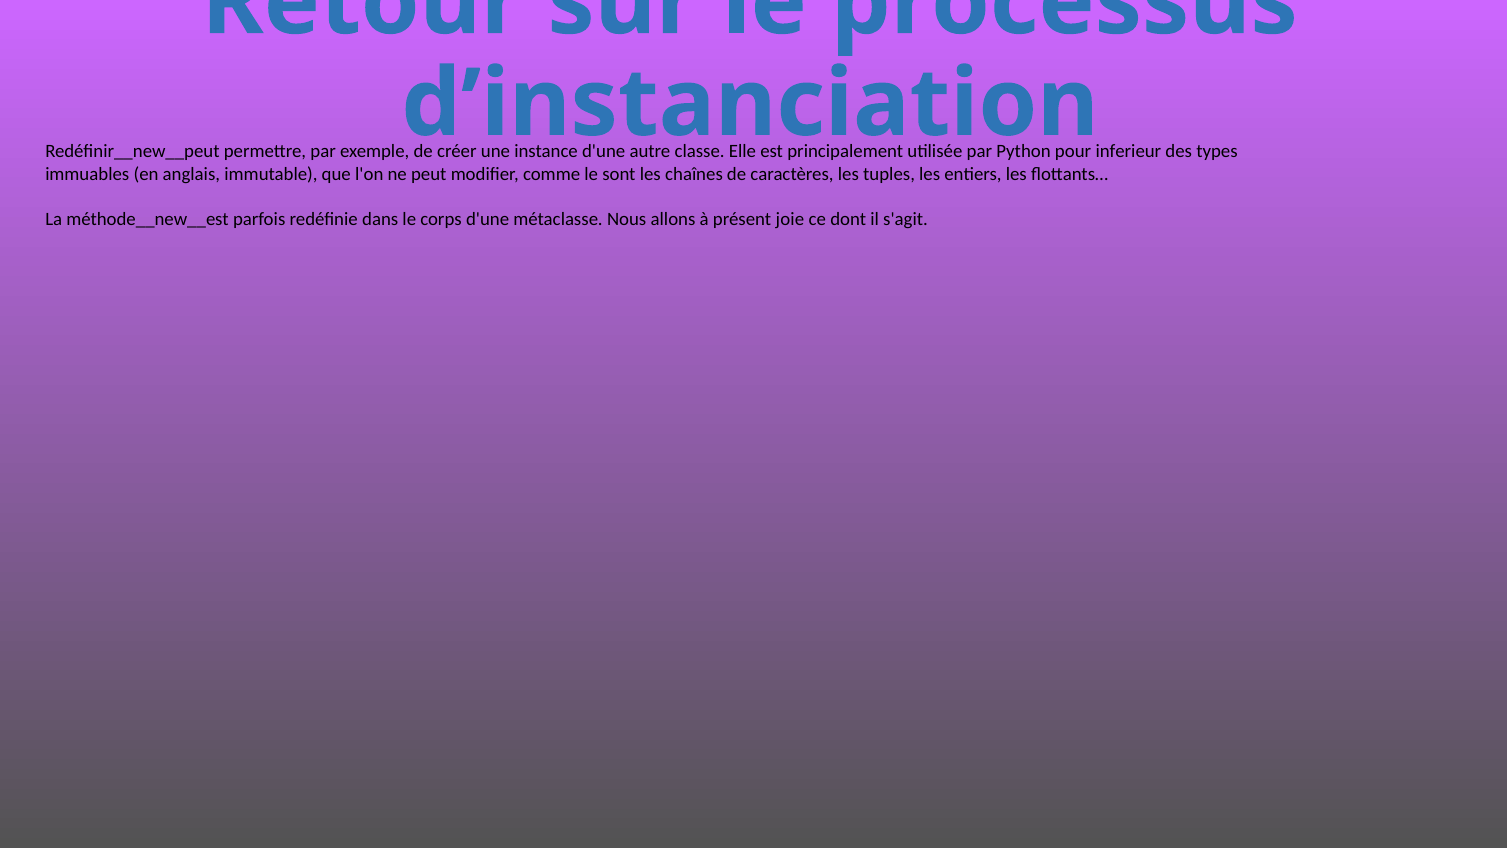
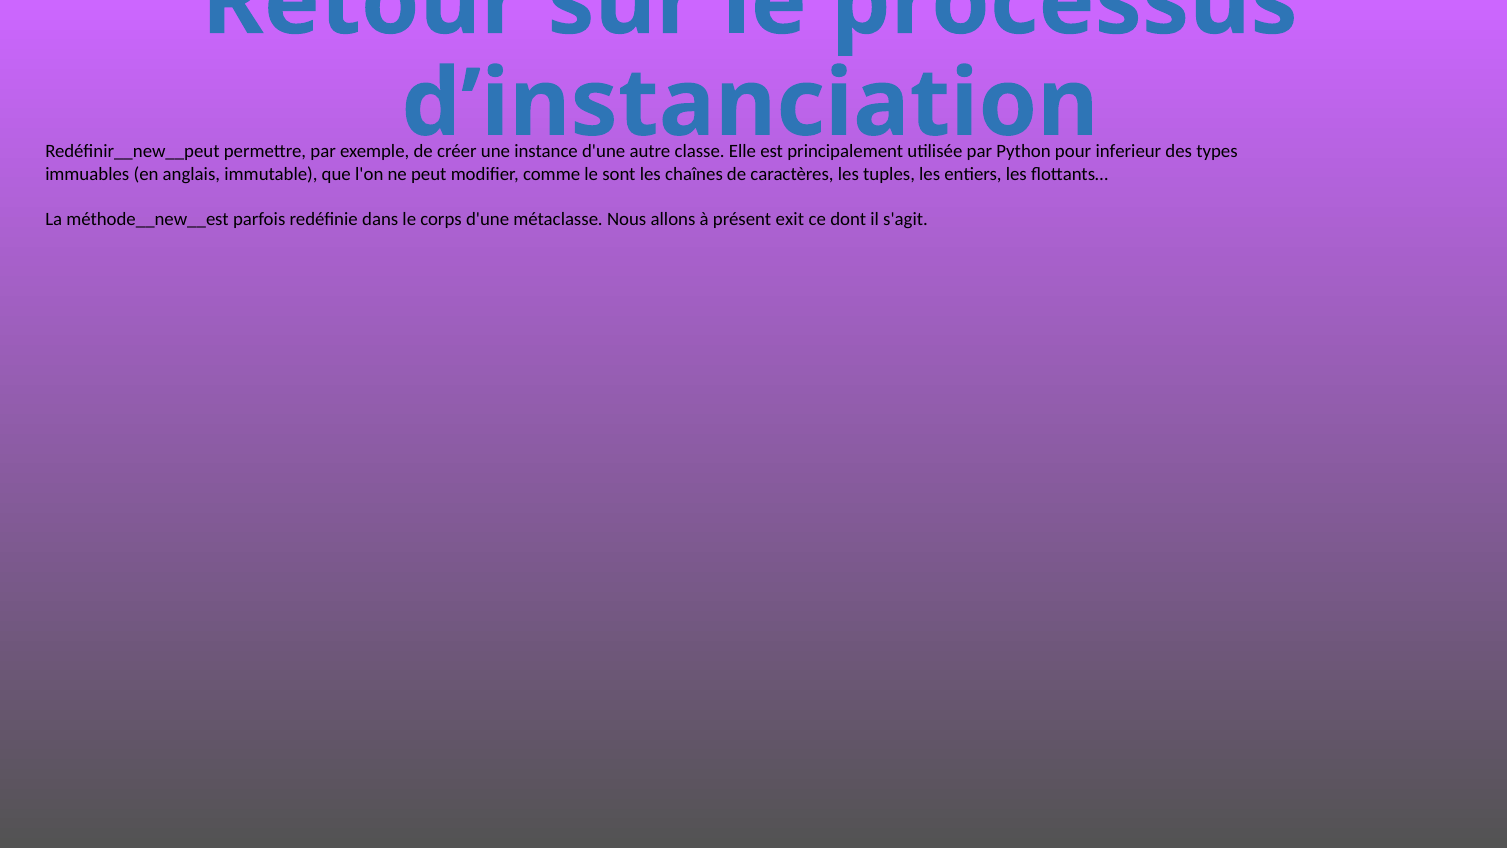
joie: joie -> exit (790, 219)
